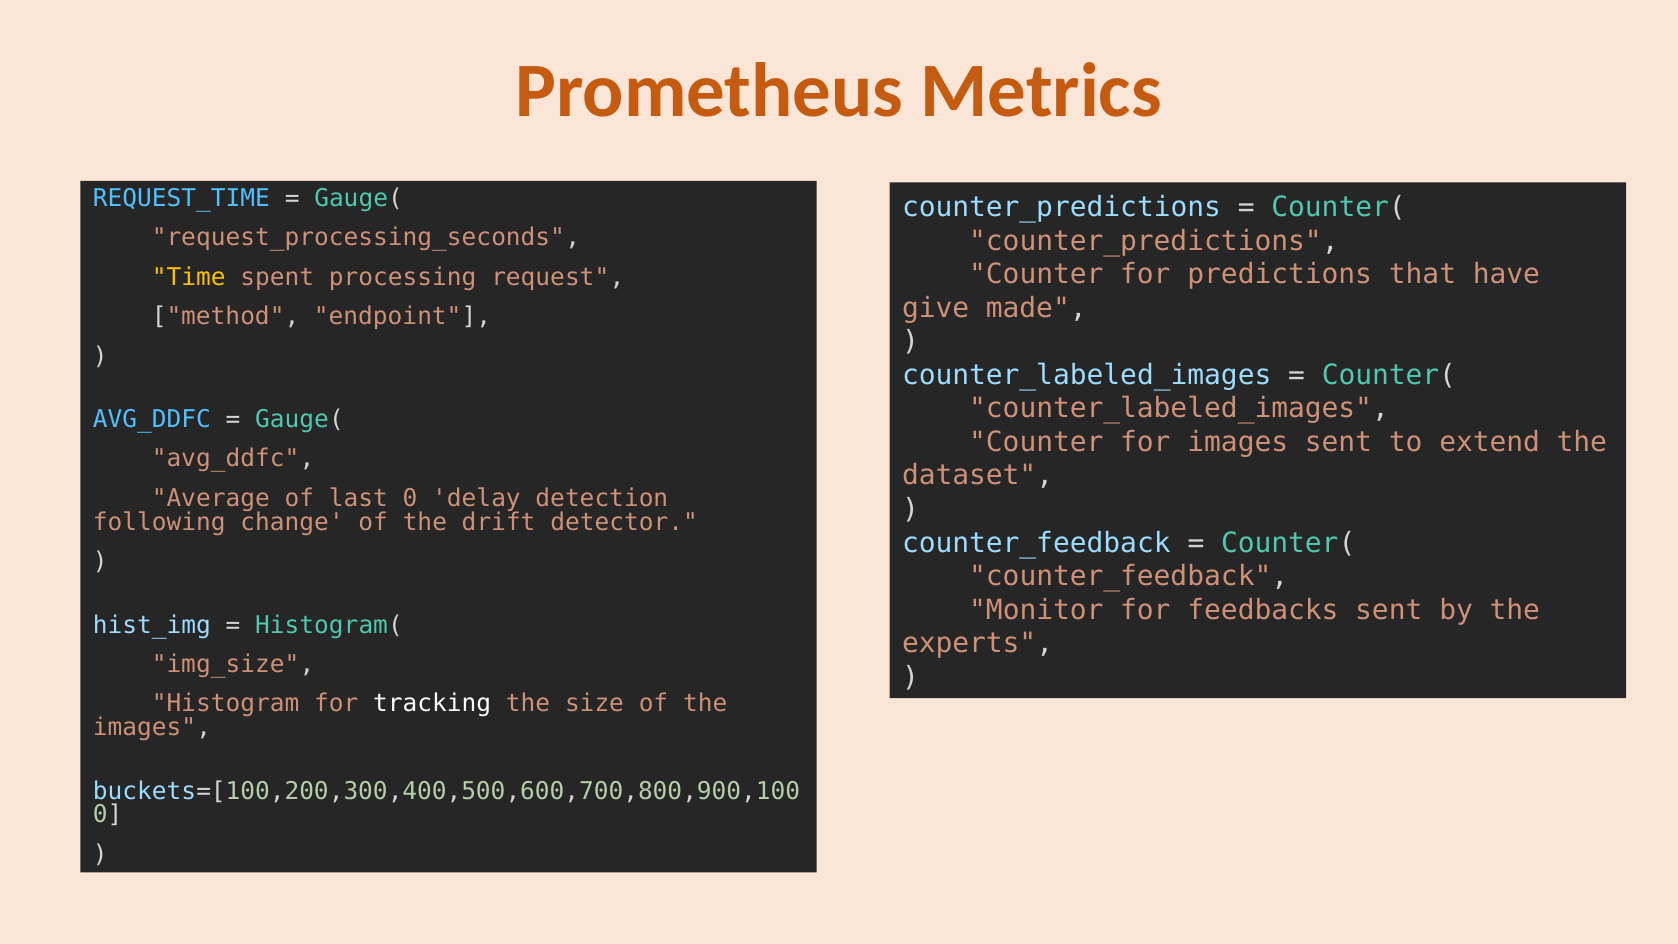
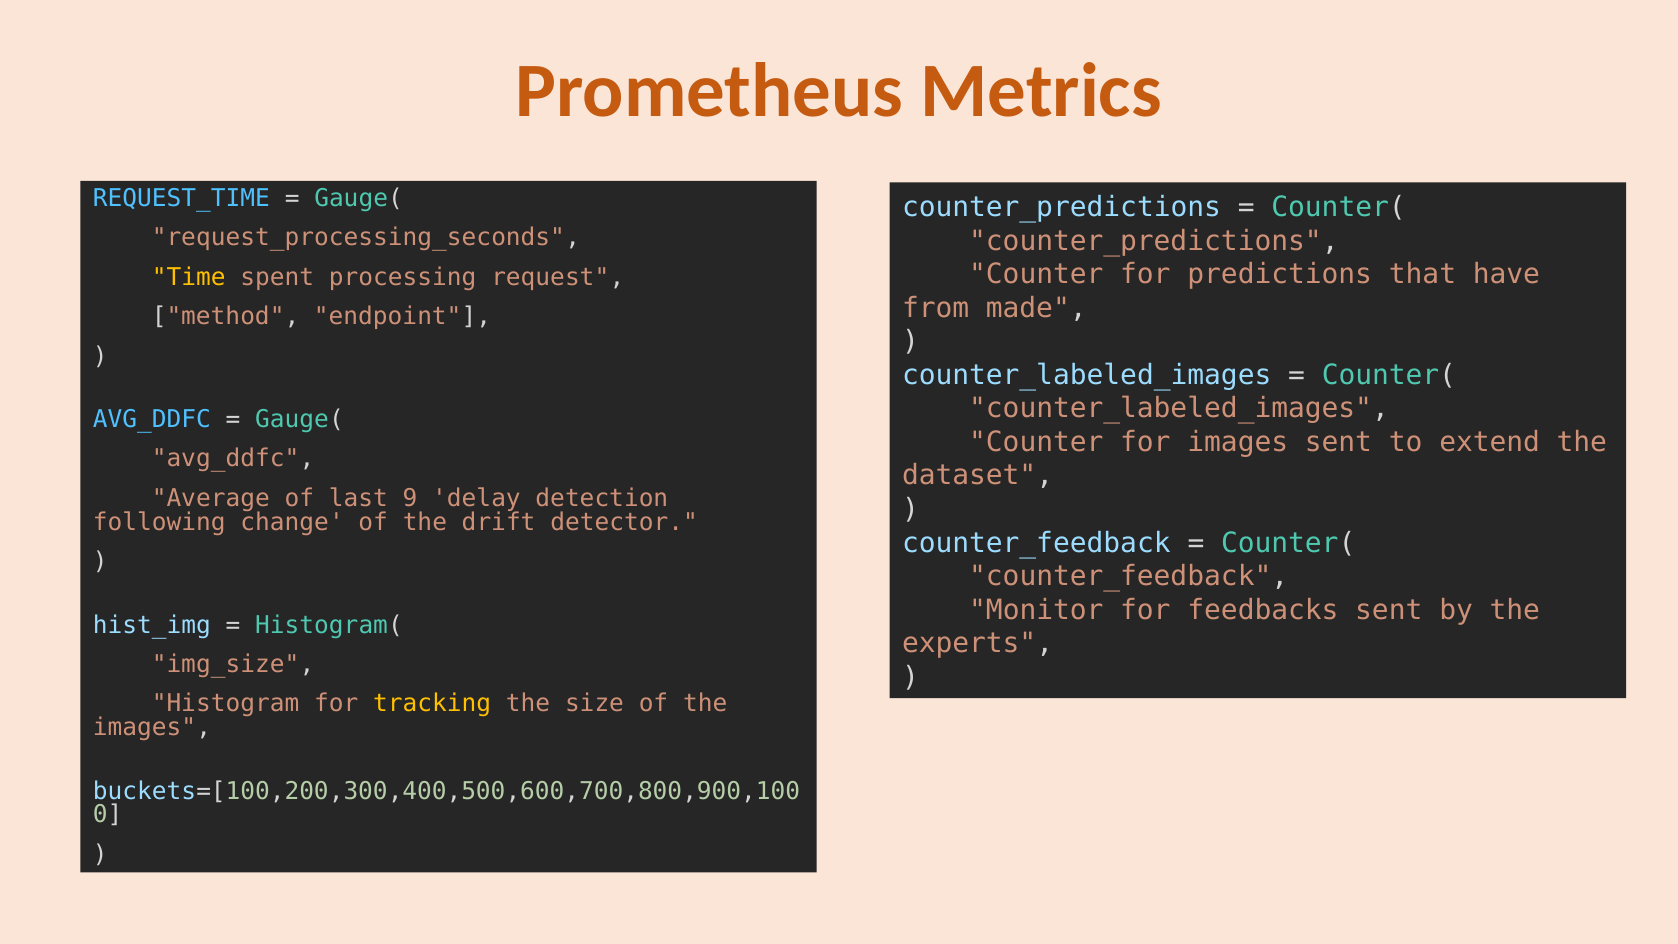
give: give -> from (936, 308)
last 0: 0 -> 9 (410, 498)
tracking colour: white -> yellow (432, 704)
